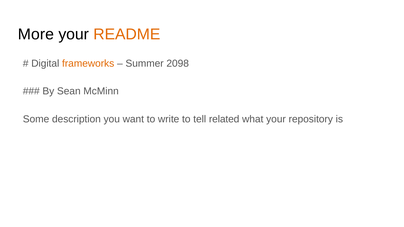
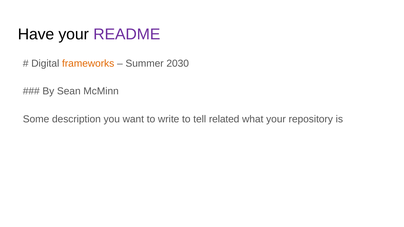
More: More -> Have (36, 34)
README colour: orange -> purple (127, 34)
2098: 2098 -> 2030 (178, 64)
